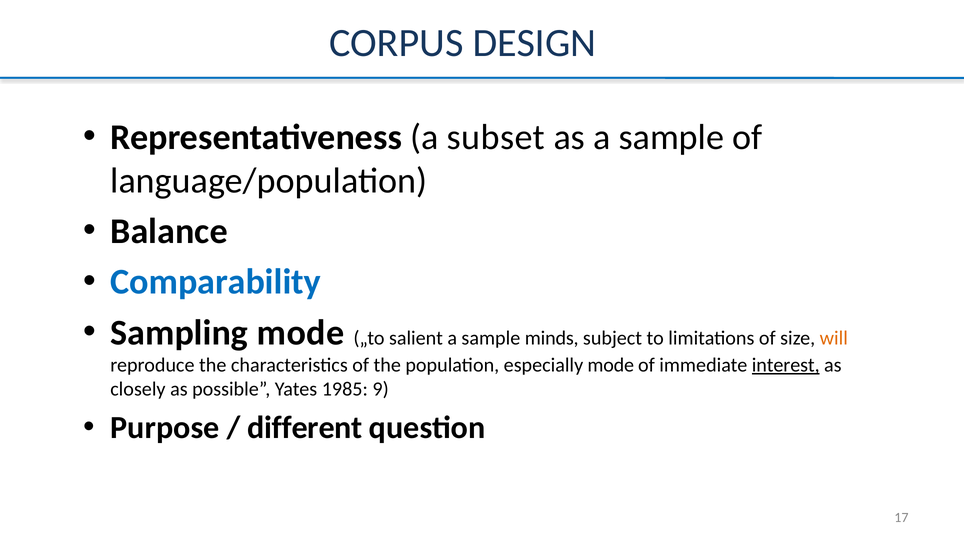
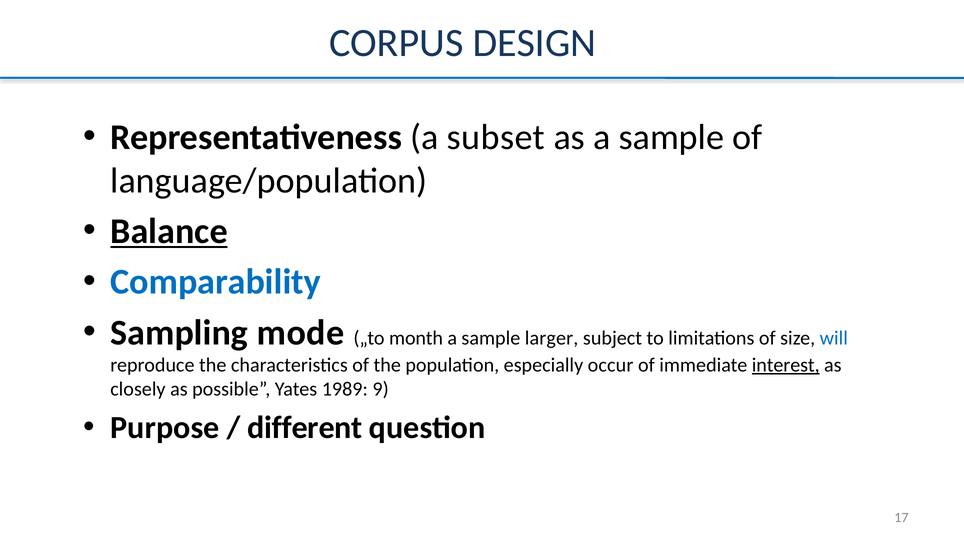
Balance underline: none -> present (169, 232)
salient: salient -> month (416, 338)
minds: minds -> larger (552, 338)
will colour: orange -> blue (834, 338)
especially mode: mode -> occur (611, 365)
1985: 1985 -> 1989 (345, 389)
